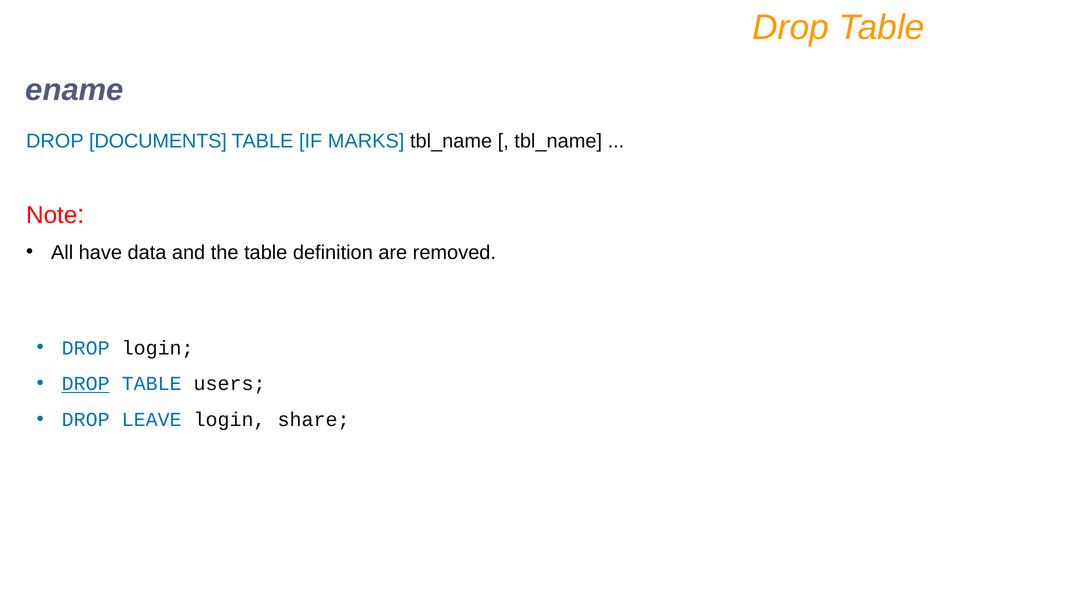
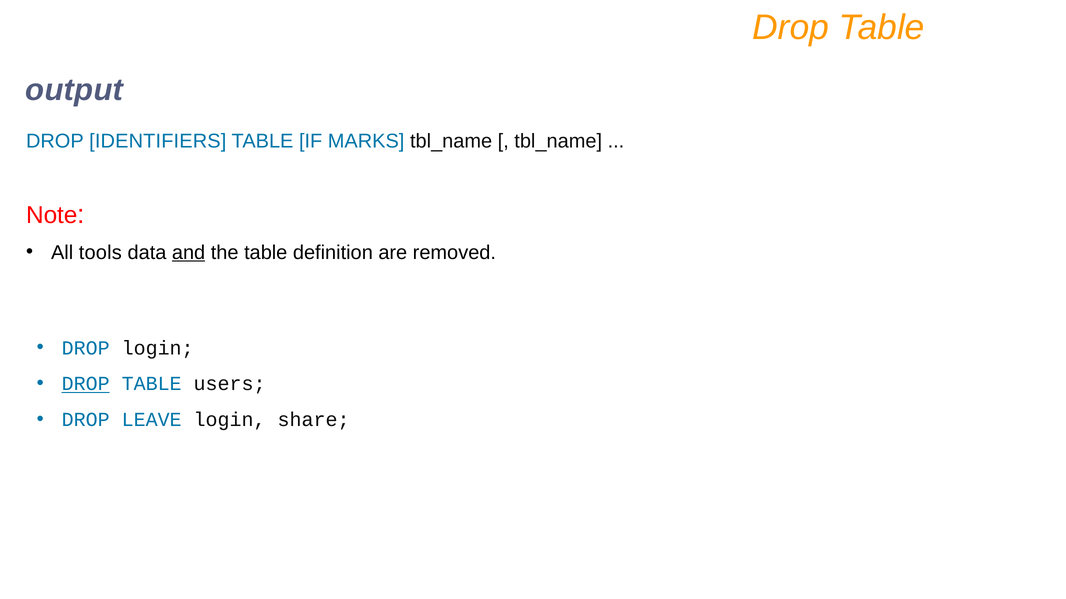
ename: ename -> output (74, 90)
DOCUMENTS: DOCUMENTS -> IDENTIFIERS (158, 141)
have: have -> tools (100, 253)
and underline: none -> present (189, 253)
